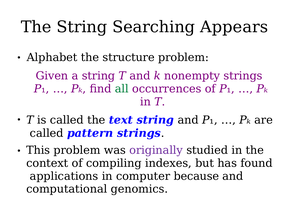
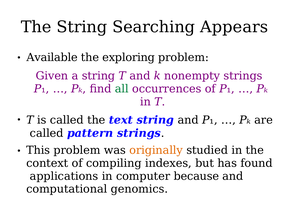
Alphabet: Alphabet -> Available (52, 58)
structure: structure -> exploring (129, 58)
originally colour: purple -> orange (156, 151)
